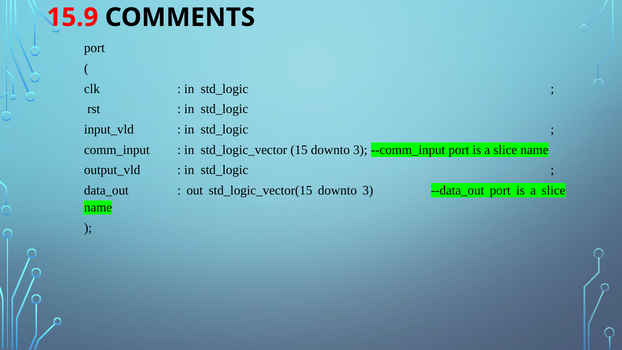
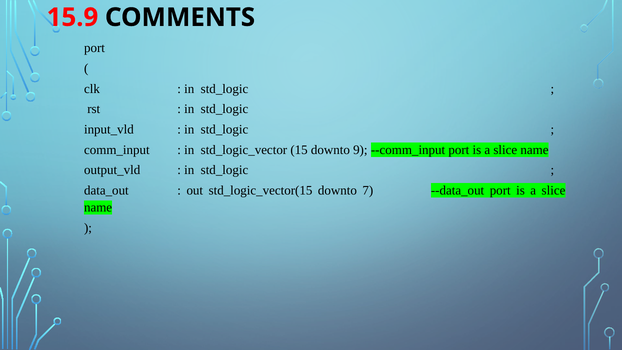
15 downto 3: 3 -> 9 (360, 150)
std_logic_vector(15 downto 3: 3 -> 7 (368, 190)
